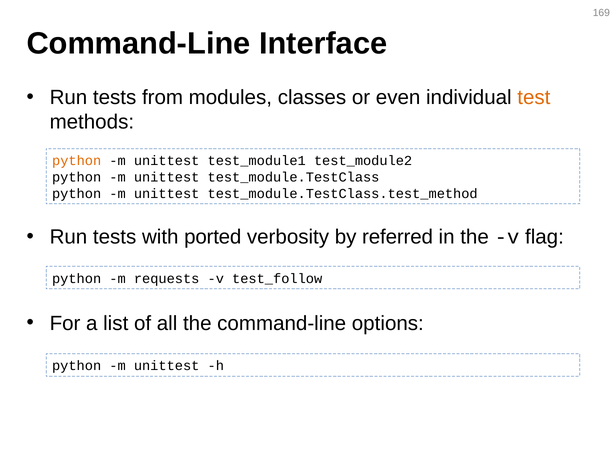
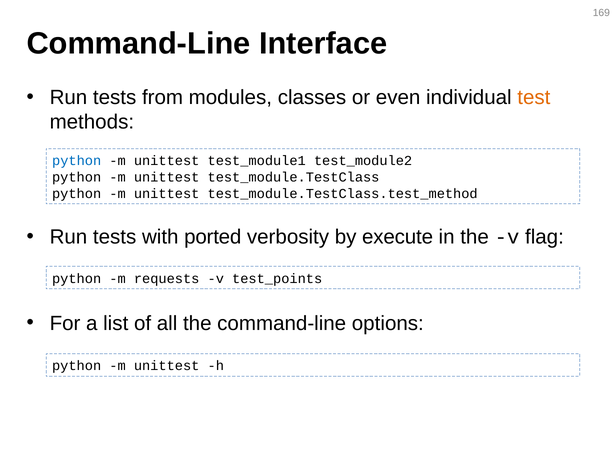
python colour: orange -> blue (77, 161)
referred: referred -> execute (398, 237)
test_follow: test_follow -> test_points (277, 279)
